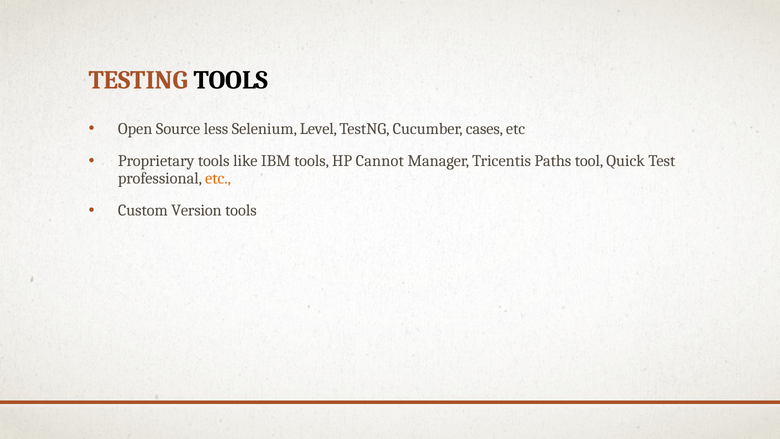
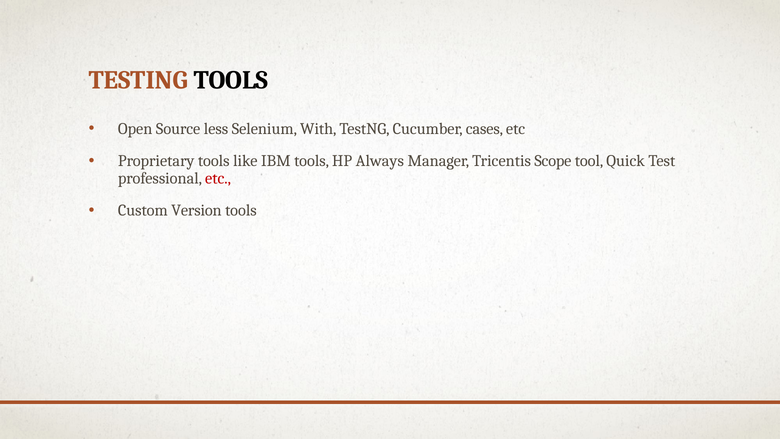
Level: Level -> With (318, 129)
Cannot: Cannot -> Always (380, 161)
Paths: Paths -> Scope (553, 161)
etc colour: orange -> red (218, 178)
